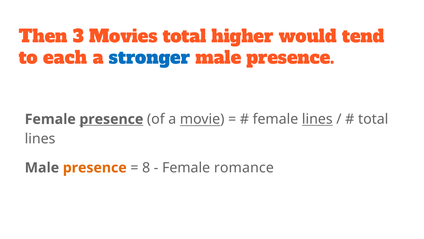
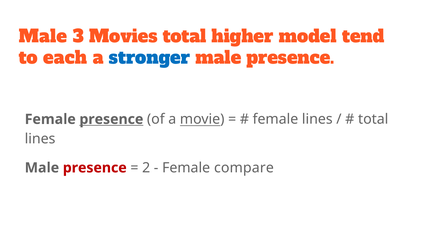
Then: Then -> Male (43, 37)
would: would -> model (308, 37)
lines underline: present -> none (317, 119)
presence colour: orange -> red (95, 167)
8: 8 -> 2 (146, 167)
romance: romance -> compare (244, 167)
